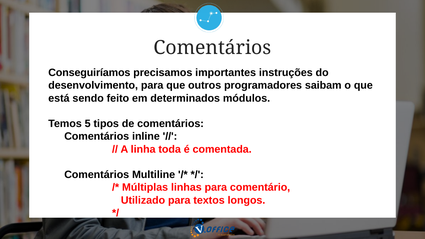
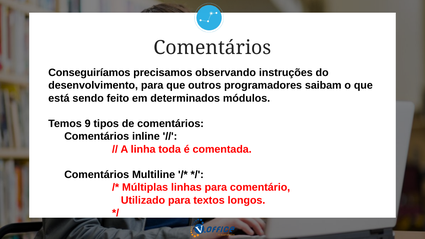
importantes: importantes -> observando (226, 73)
5: 5 -> 9 (88, 124)
